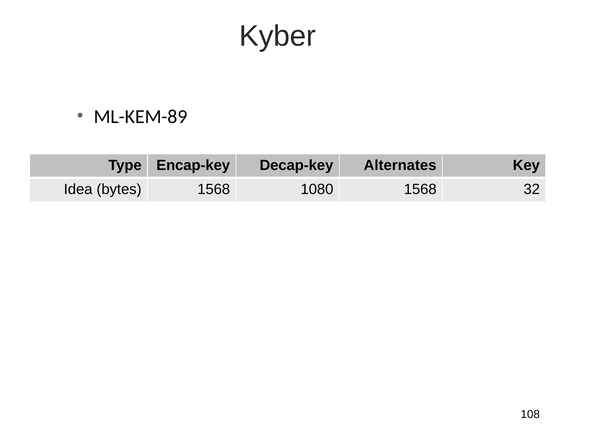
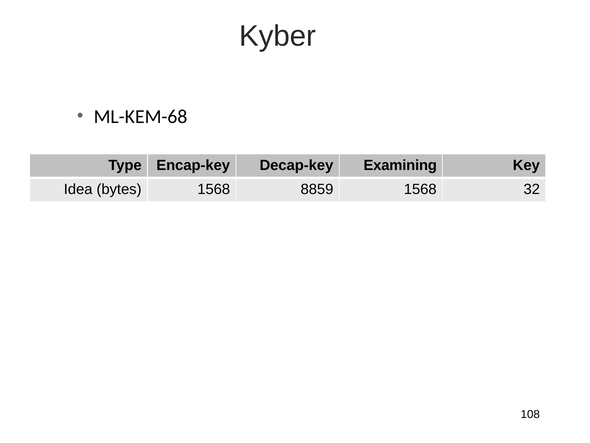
ML-KEM-89: ML-KEM-89 -> ML-KEM-68 (141, 116)
Alternates: Alternates -> Examining (400, 165)
1080: 1080 -> 8859 (317, 189)
